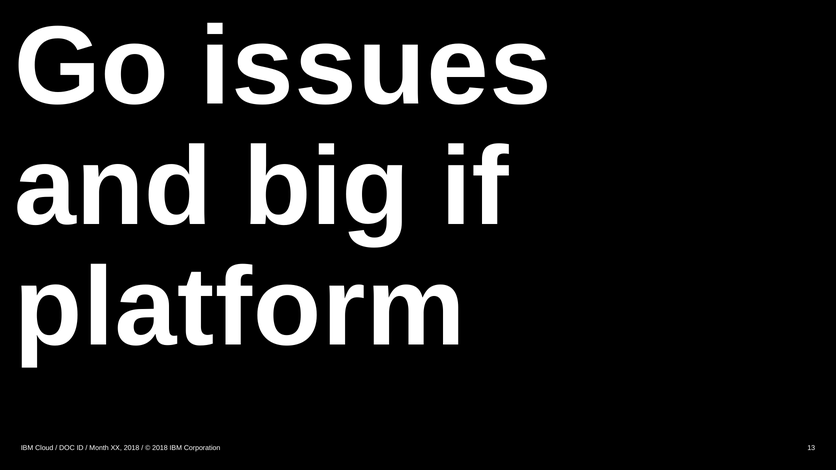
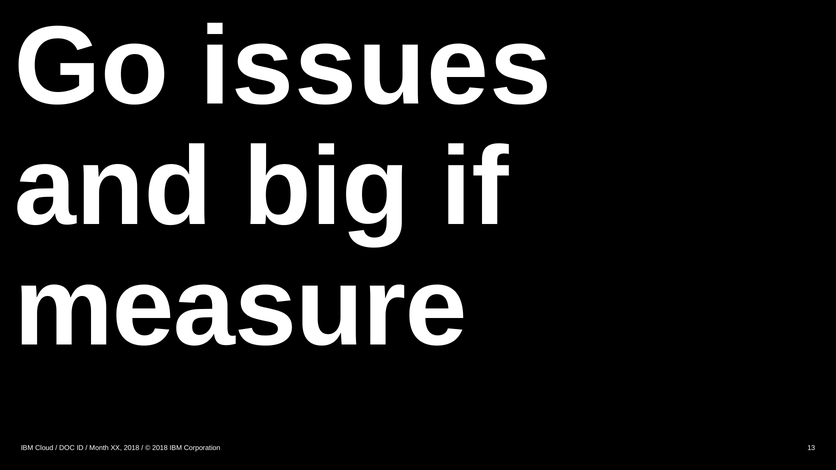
platform: platform -> measure (241, 308)
